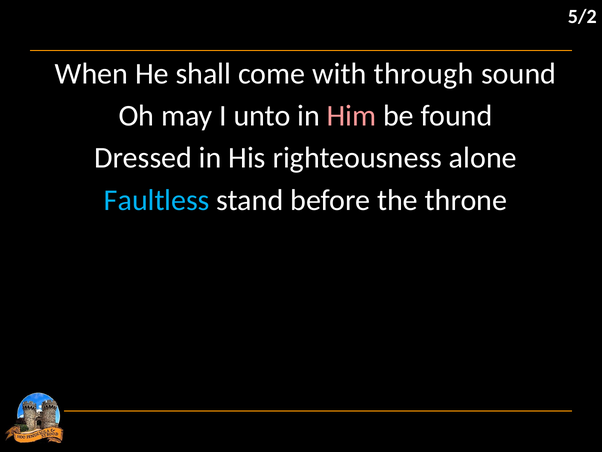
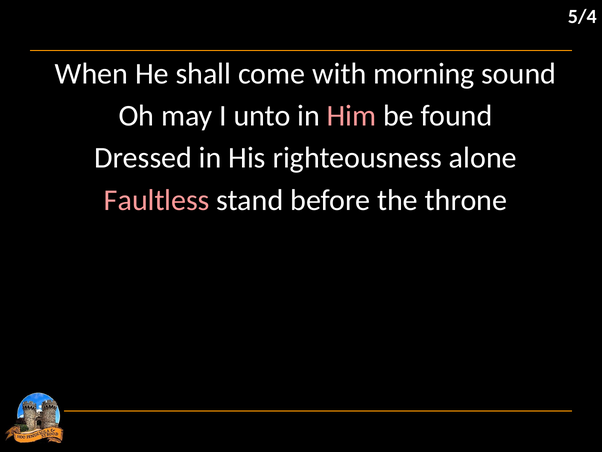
5/2: 5/2 -> 5/4 (582, 16)
through: through -> morning (424, 74)
Faultless colour: light blue -> pink (157, 200)
